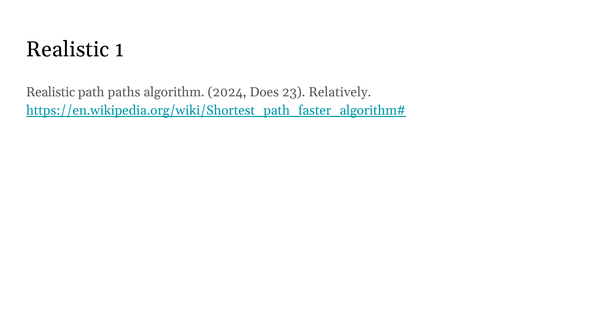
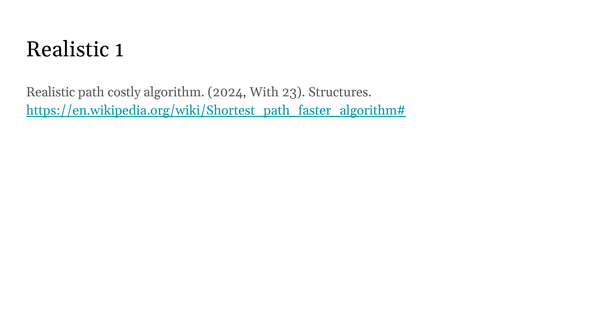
paths: paths -> costly (124, 92)
Does: Does -> With (264, 92)
Relatively: Relatively -> Structures (340, 92)
